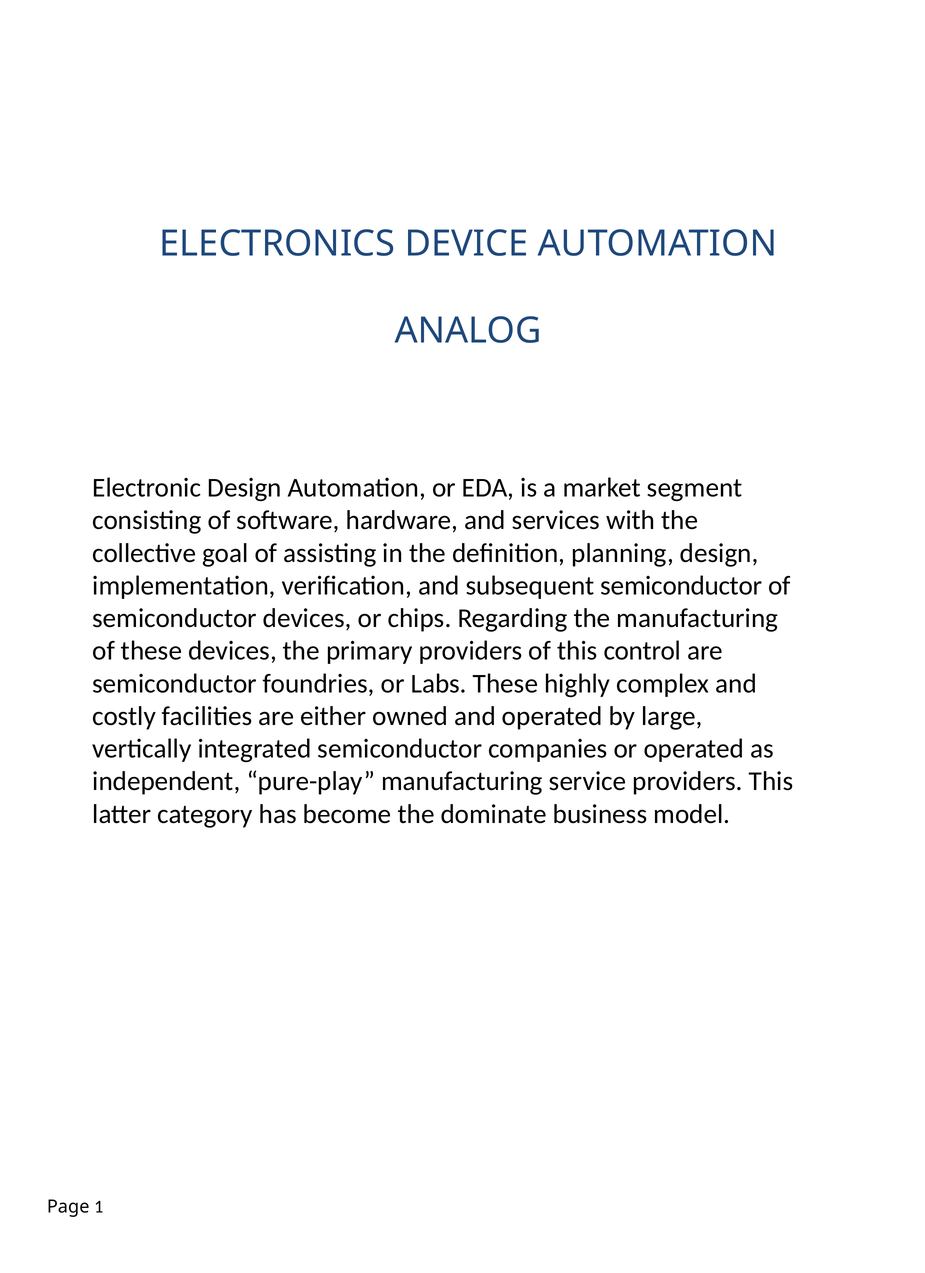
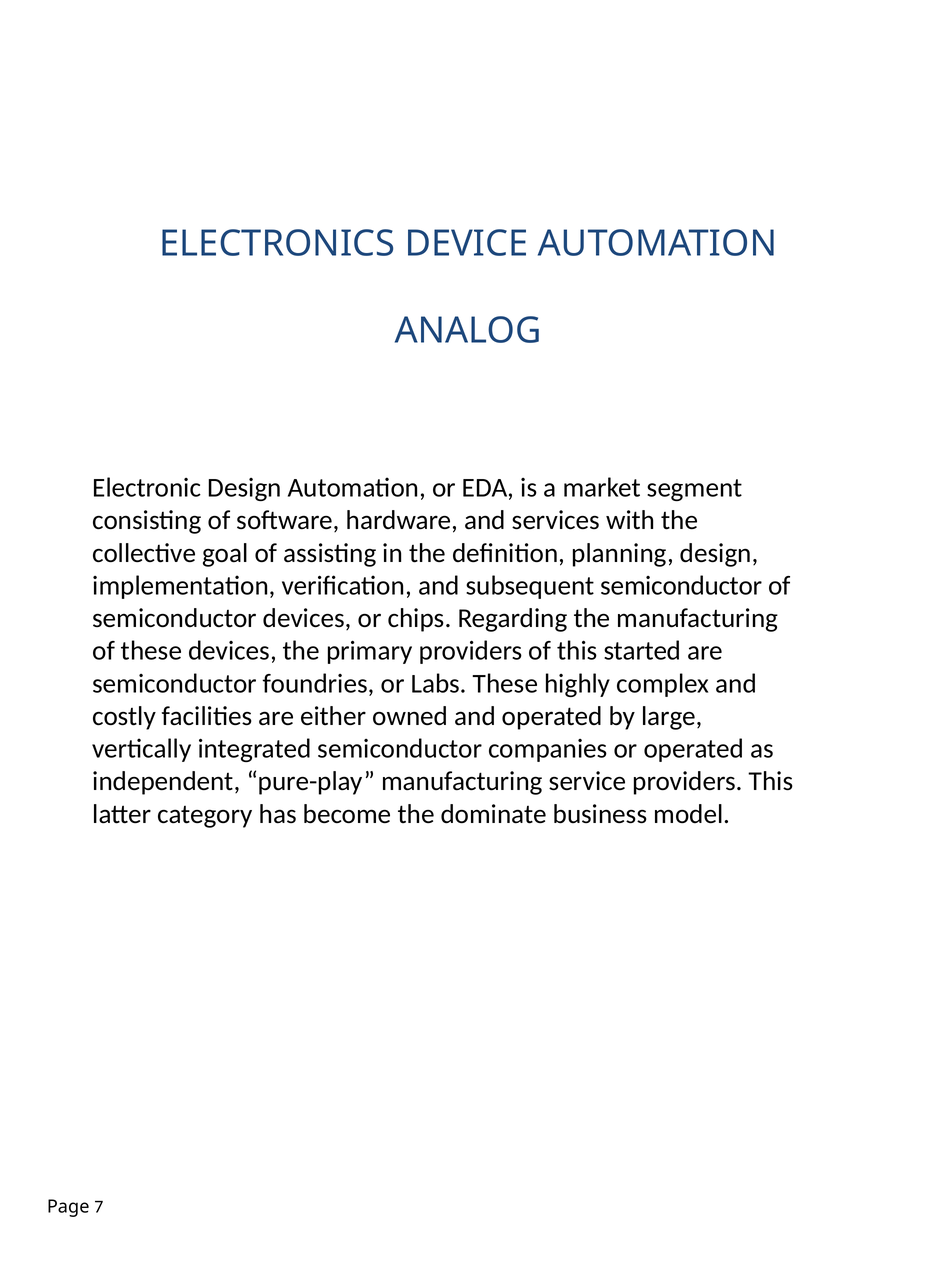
control: control -> started (642, 651)
1: 1 -> 7 (99, 1207)
